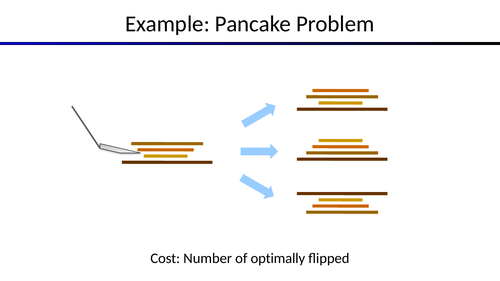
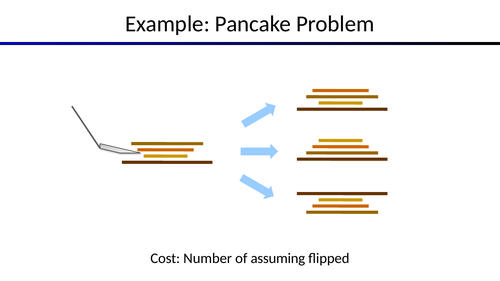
optimally: optimally -> assuming (278, 259)
